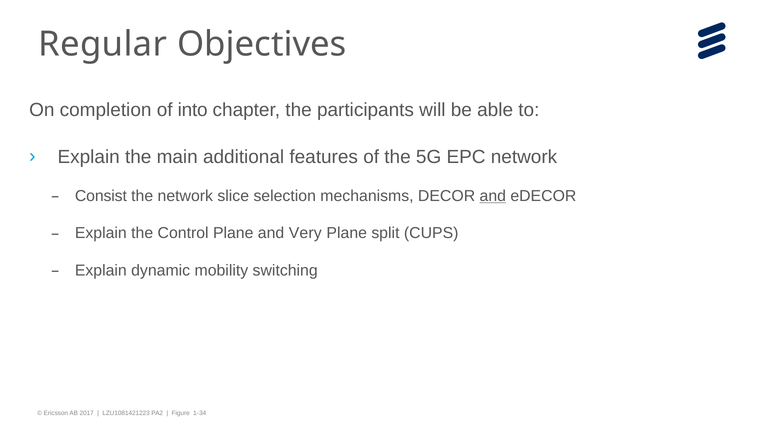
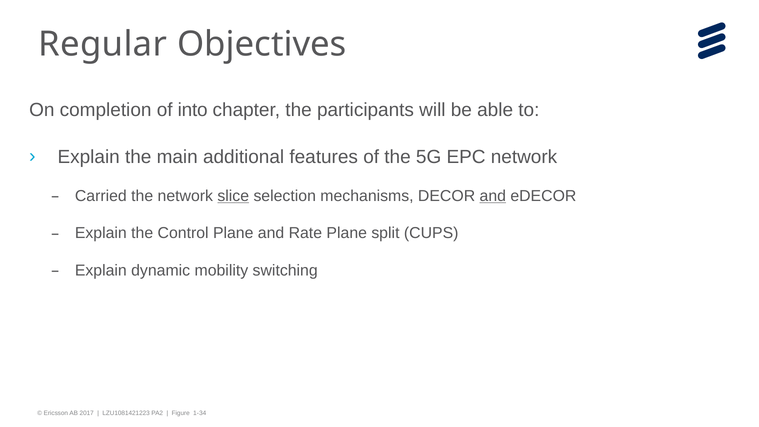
Consist: Consist -> Carried (101, 196)
slice underline: none -> present (233, 196)
Very: Very -> Rate (305, 233)
